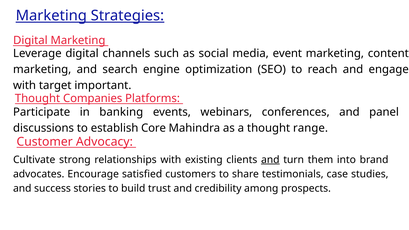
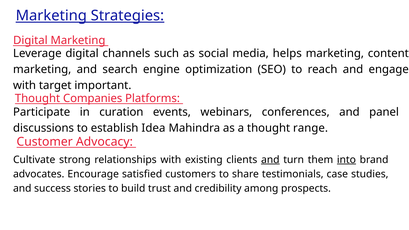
event: event -> helps (287, 54)
banking: banking -> curation (121, 112)
Core: Core -> Idea (153, 128)
into underline: none -> present (346, 160)
